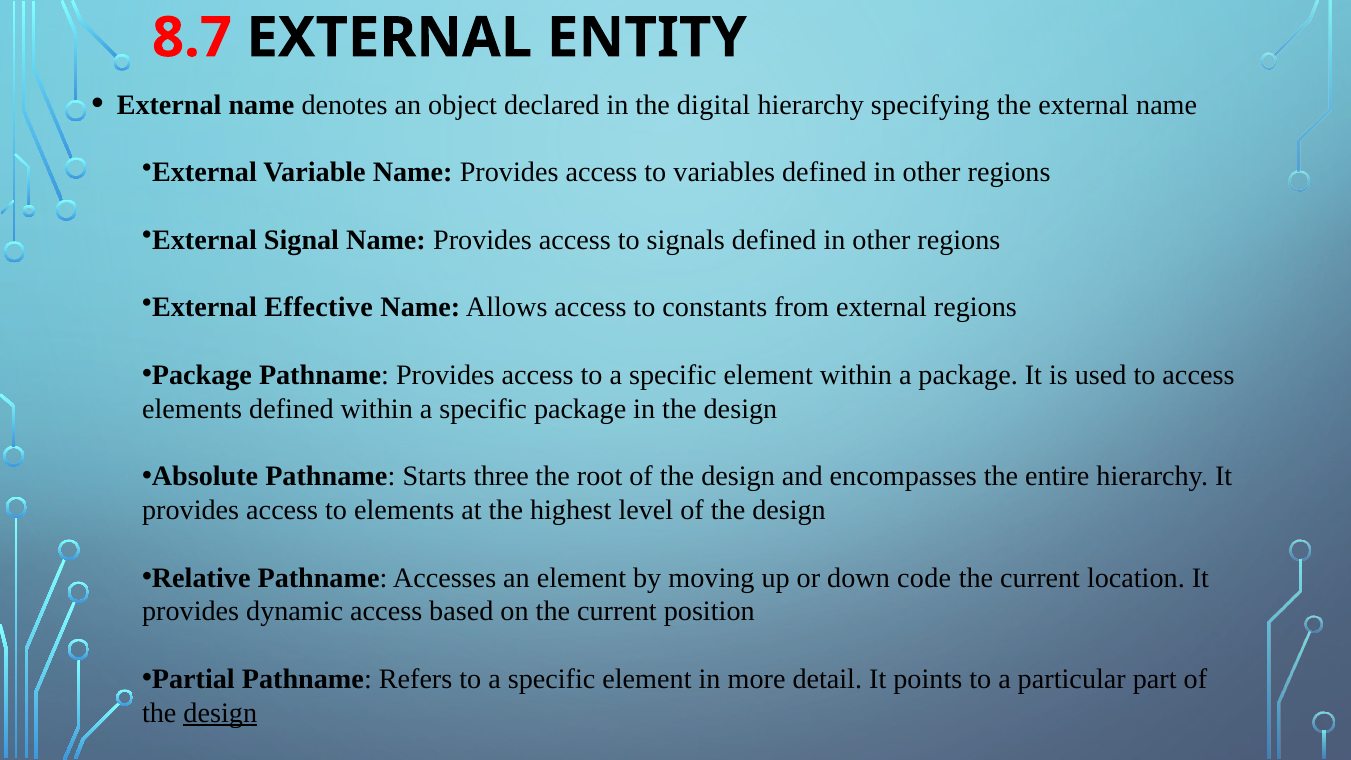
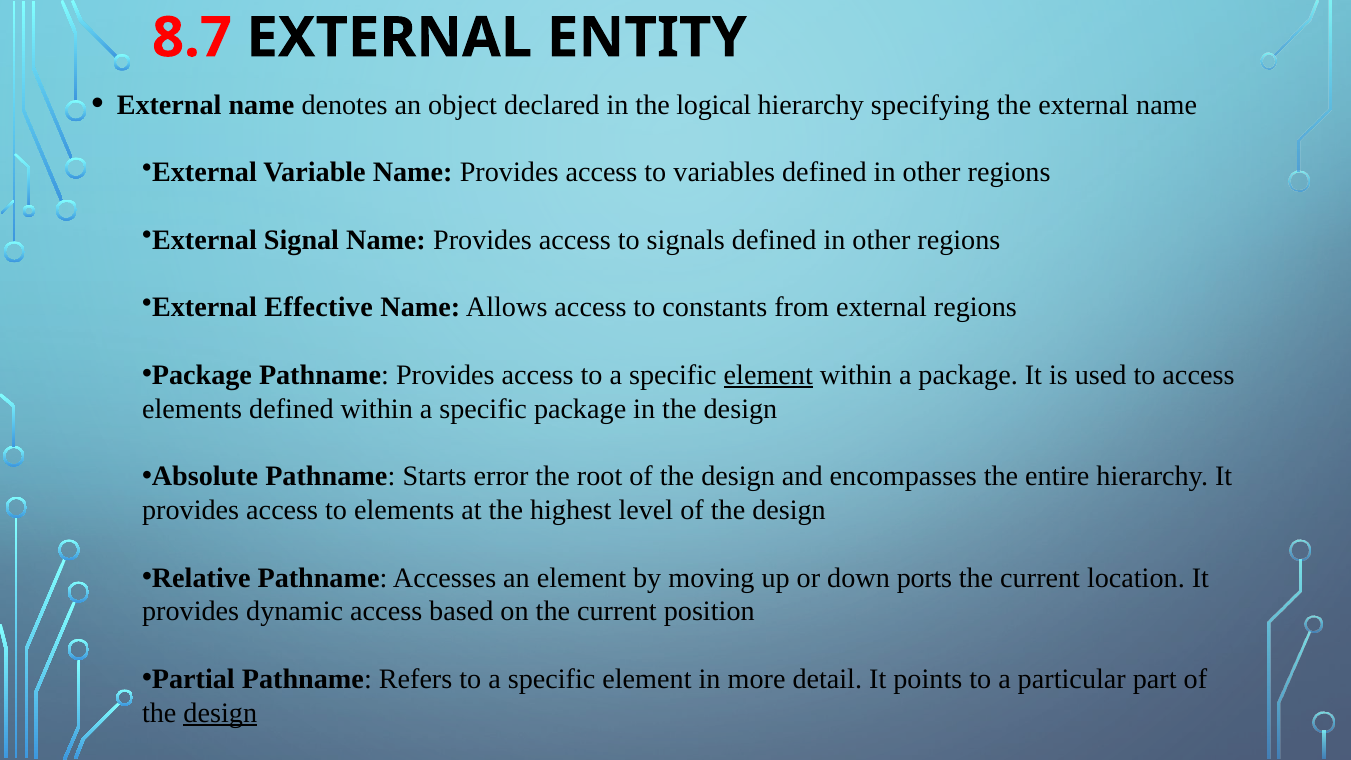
digital: digital -> logical (714, 105)
element underline: none -> present (768, 375)
three: three -> error (501, 476)
code: code -> ports (924, 578)
